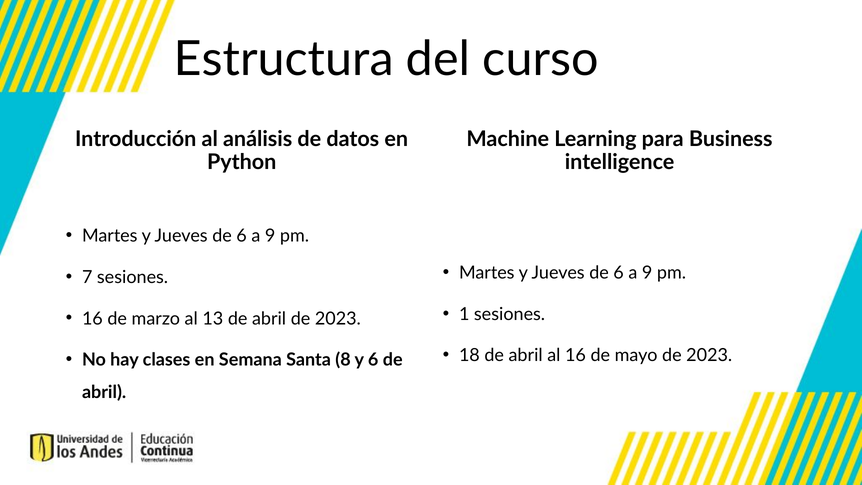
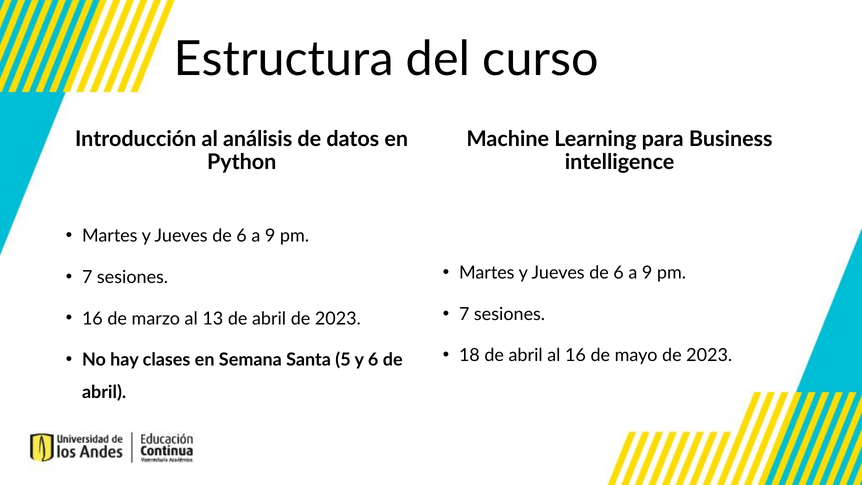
1: 1 -> 7 (464, 314)
8: 8 -> 5 (343, 360)
